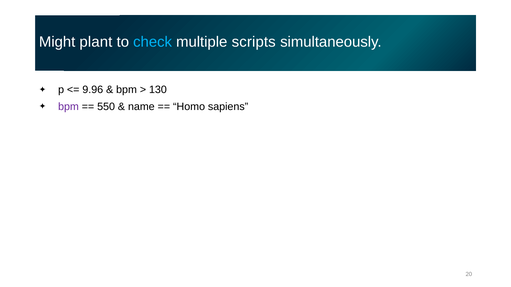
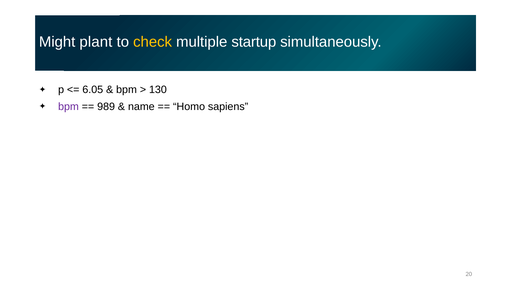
check colour: light blue -> yellow (153, 42)
scripts: scripts -> startup (254, 42)
9.96: 9.96 -> 6.05 (93, 90)
550: 550 -> 989 (106, 107)
